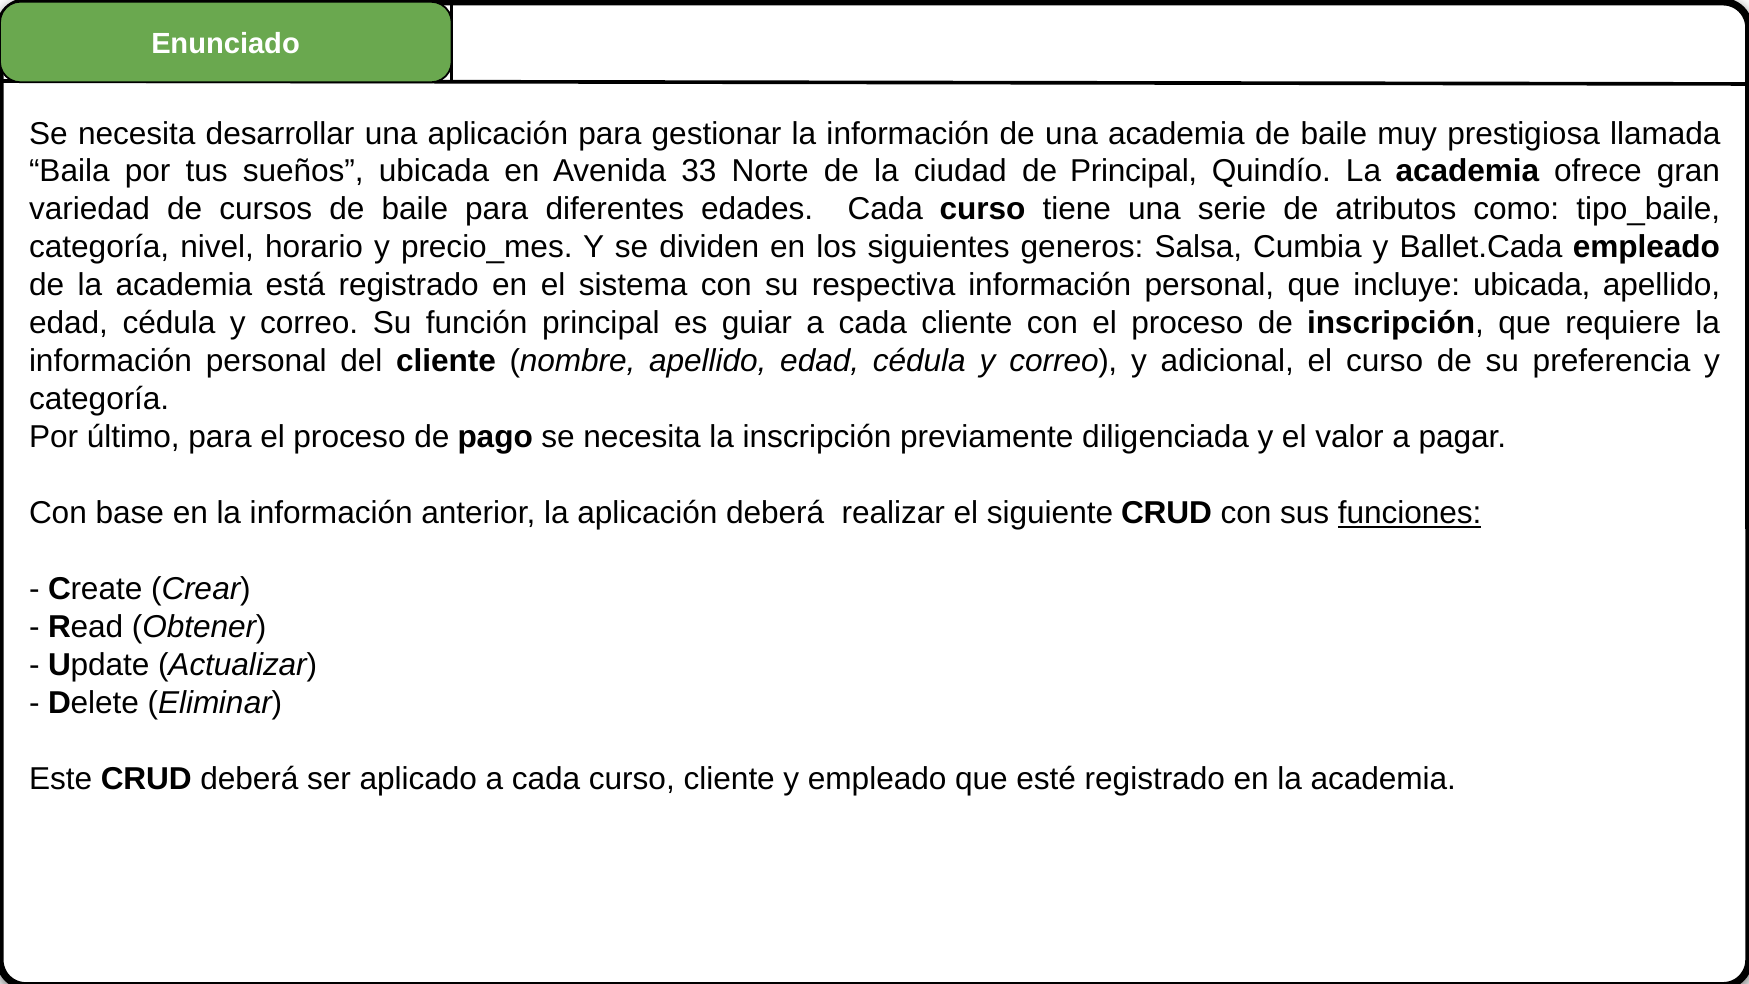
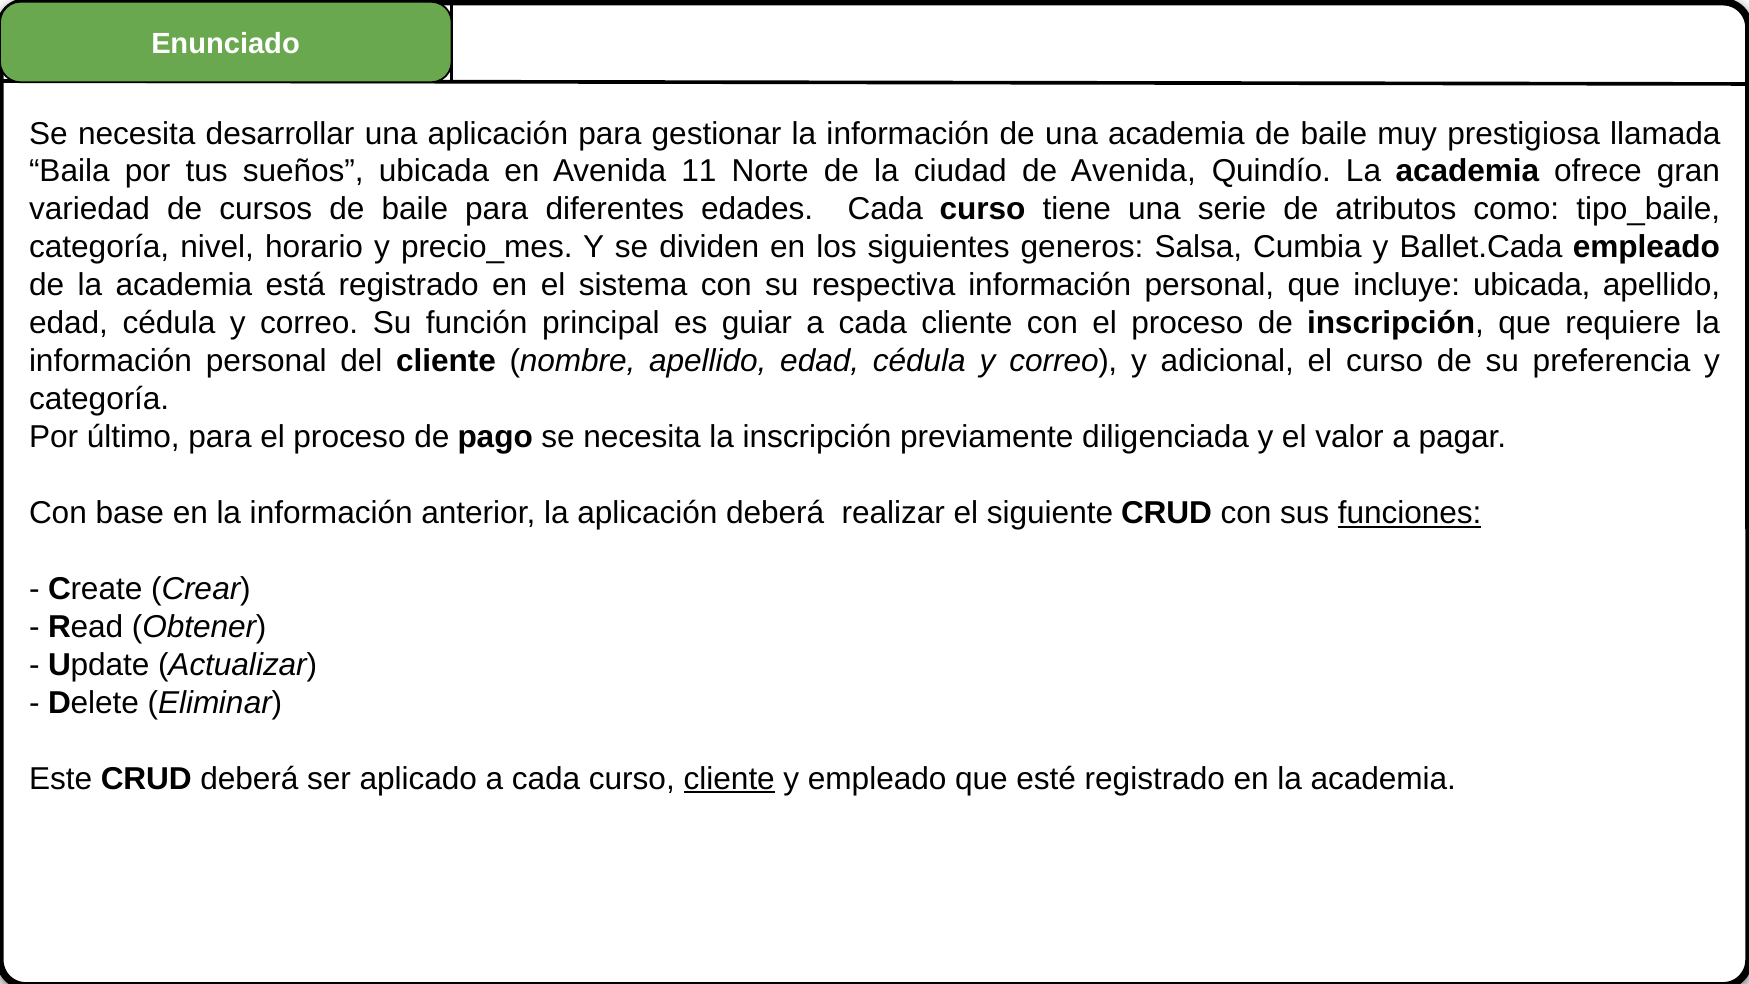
33: 33 -> 11 (699, 171)
de Principal: Principal -> Avenida (1133, 171)
cliente underline: none -> present (729, 779)
